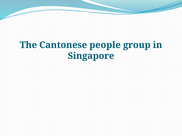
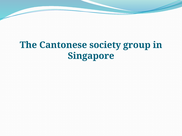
people: people -> society (105, 45)
